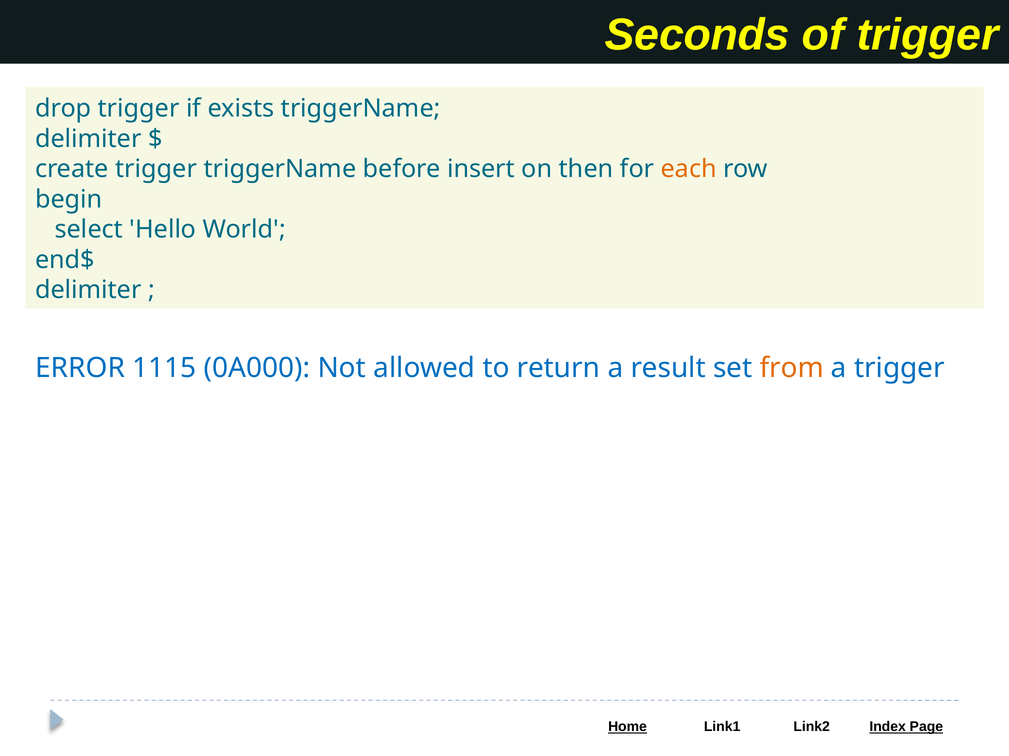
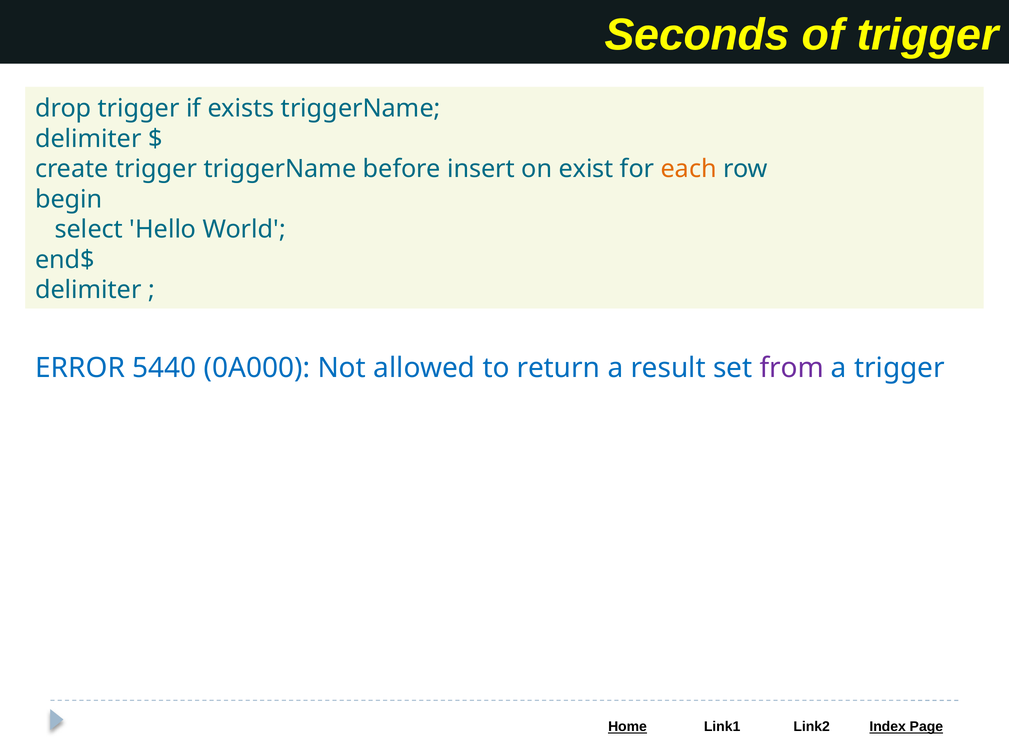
then: then -> exist (586, 169)
1115: 1115 -> 5440 (164, 368)
from colour: orange -> purple (792, 368)
